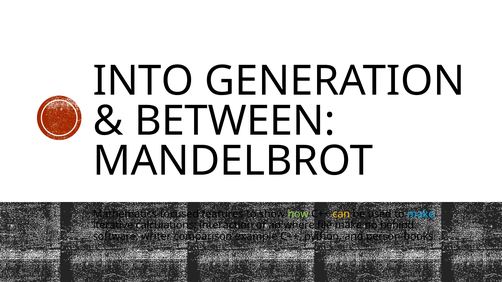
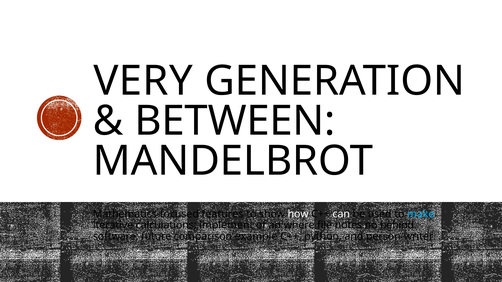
INTO: INTO -> VERY (143, 81)
how colour: light green -> white (298, 214)
can colour: yellow -> white (341, 214)
interaction: interaction -> implement (226, 225)
file make: make -> notes (348, 225)
writer: writer -> future (156, 237)
person-books: person-books -> person-writer (401, 237)
